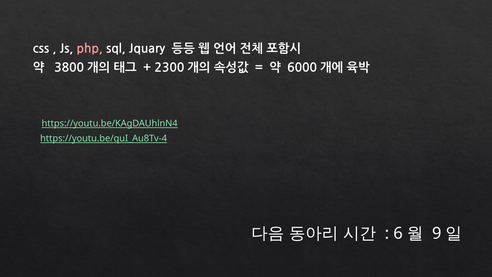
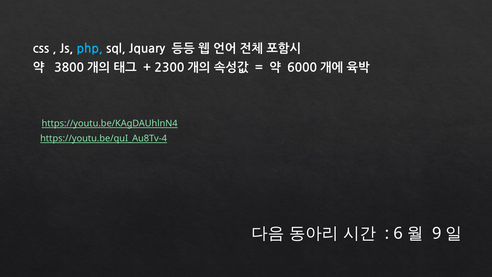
php colour: pink -> light blue (90, 49)
